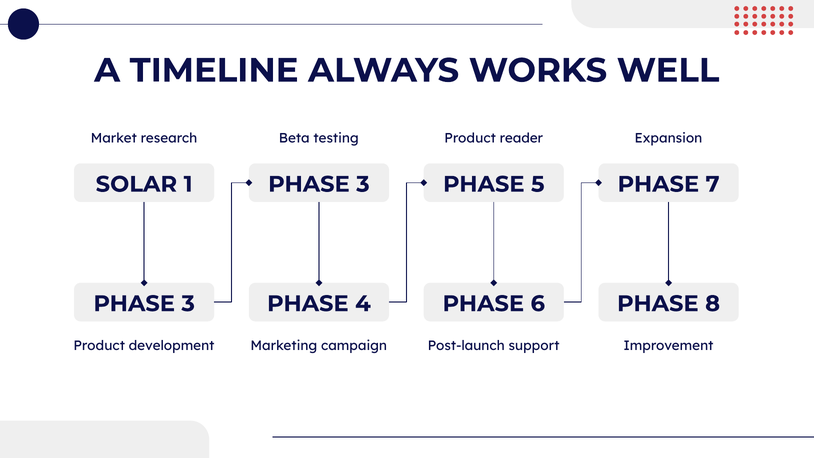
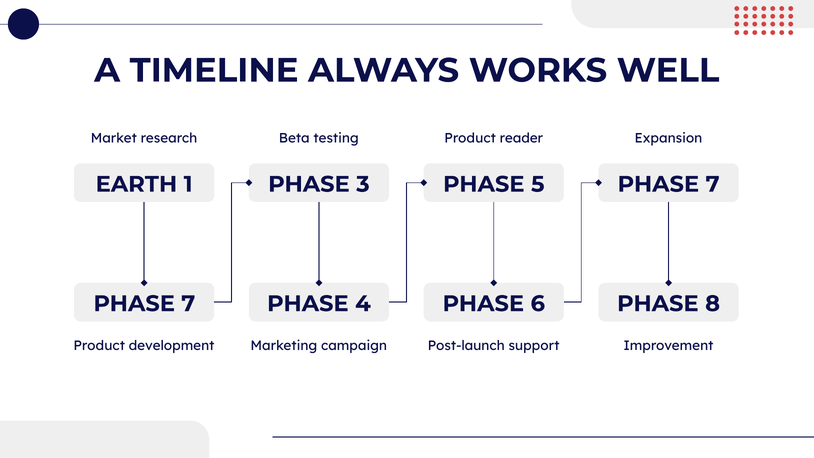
SOLAR: SOLAR -> EARTH (136, 184)
3: 3 -> 7 (188, 304)
